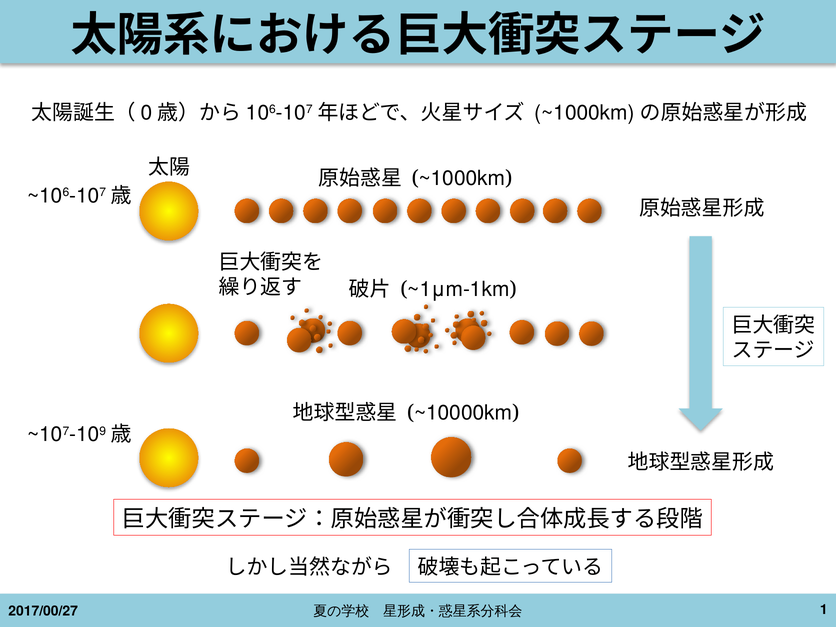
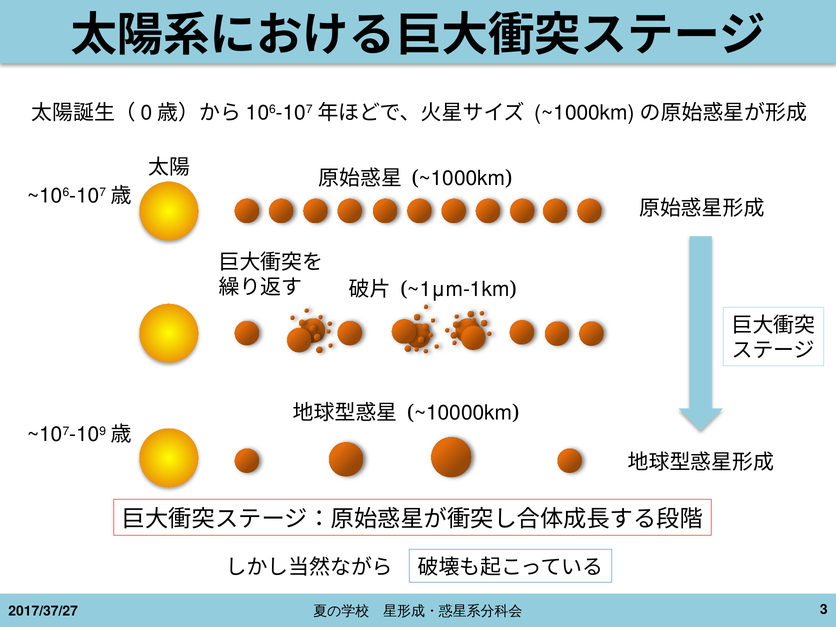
1: 1 -> 3 (824, 610)
2017/00/27: 2017/00/27 -> 2017/37/27 (43, 611)
